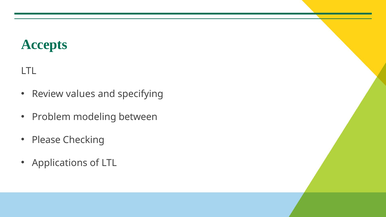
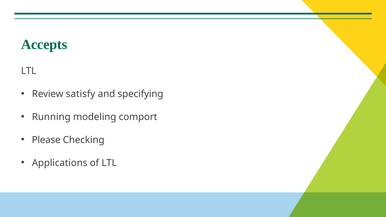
values: values -> satisfy (81, 94)
Problem: Problem -> Running (51, 117)
between: between -> comport (138, 117)
